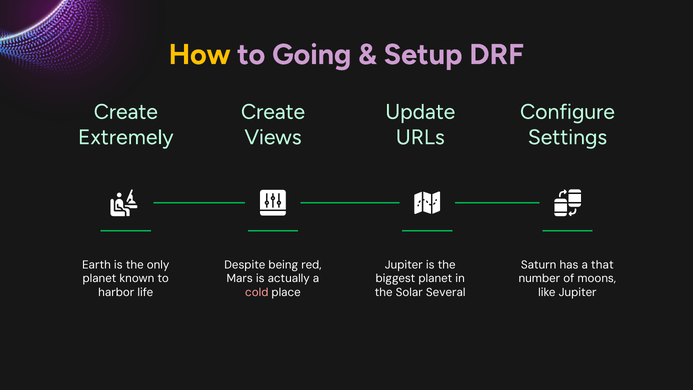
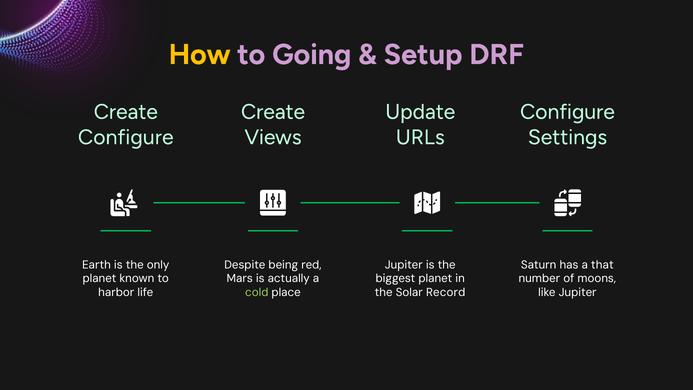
Extremely: Extremely -> Configure (126, 137)
cold colour: pink -> light green (257, 292)
Several: Several -> Record (446, 292)
